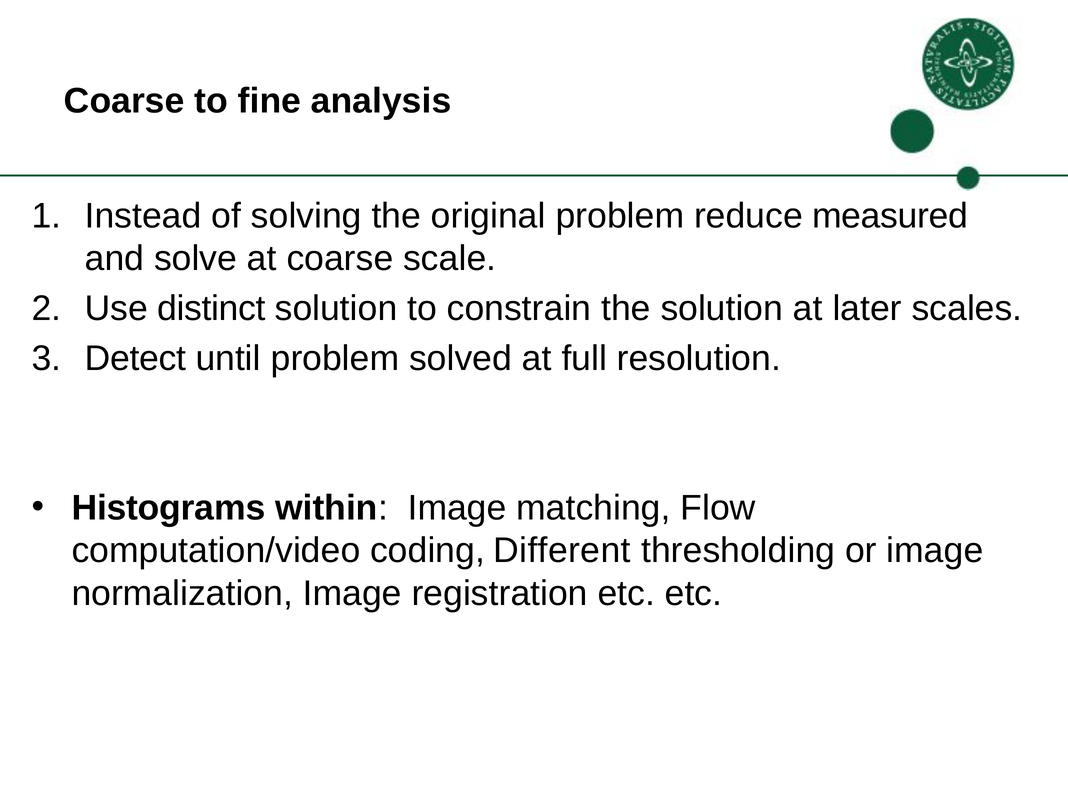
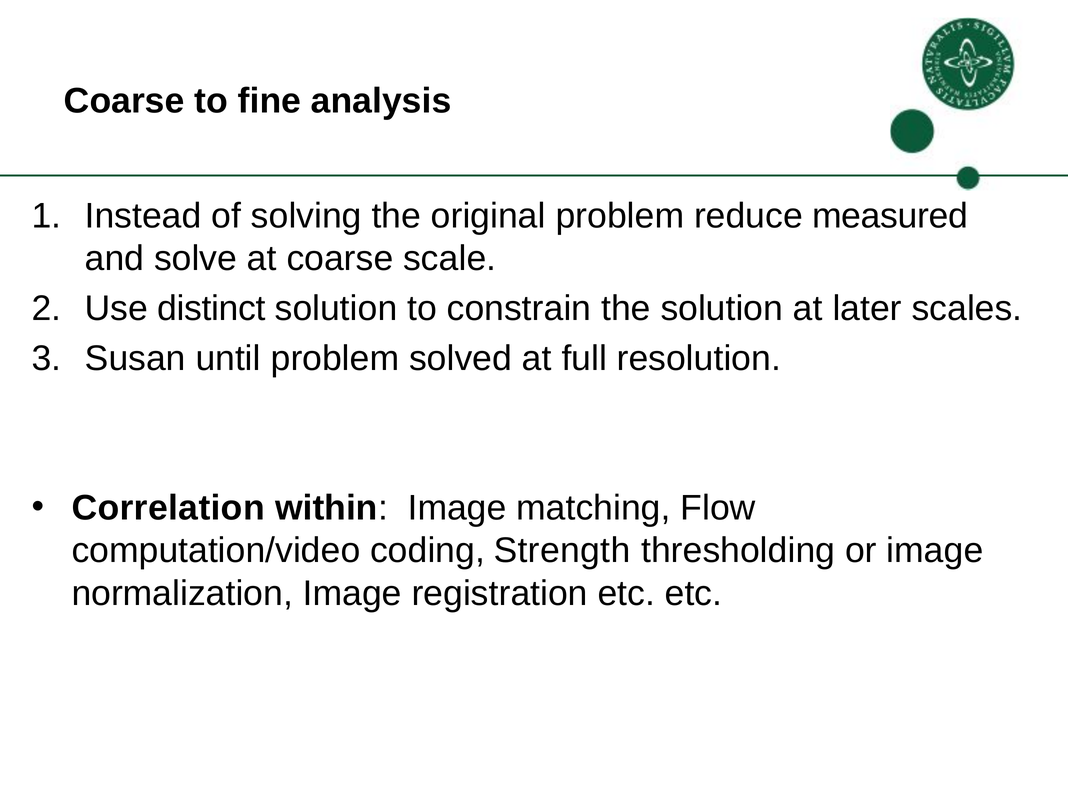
Detect: Detect -> Susan (135, 358)
Histograms: Histograms -> Correlation (168, 508)
Different: Different -> Strength (562, 551)
